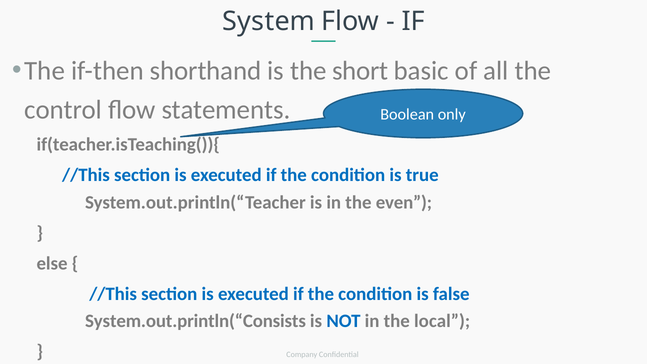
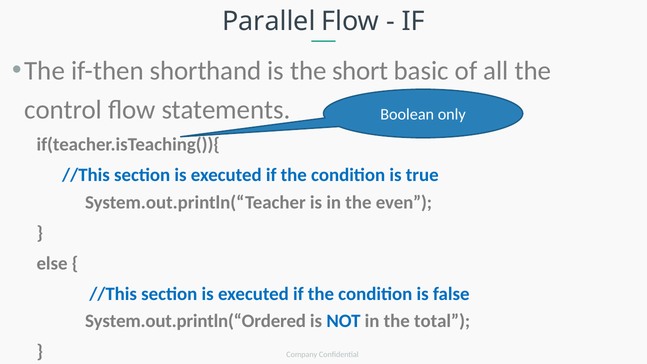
System: System -> Parallel (269, 21)
System.out.println(“Consists: System.out.println(“Consists -> System.out.println(“Ordered (196, 321)
local: local -> total (442, 321)
